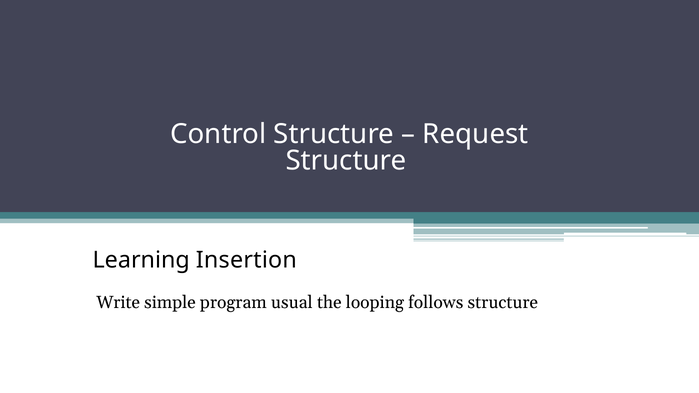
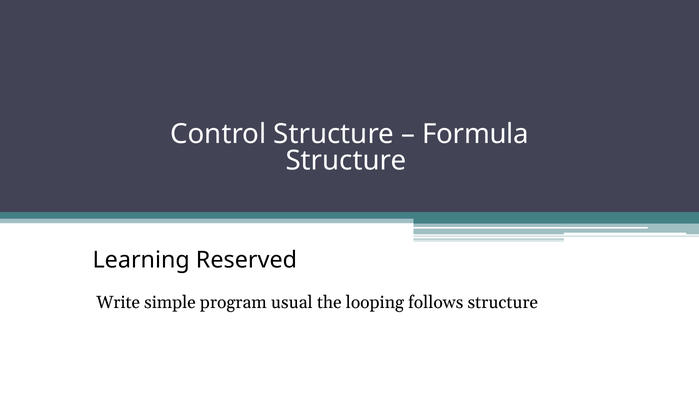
Request: Request -> Formula (476, 134)
Insertion: Insertion -> Reserved (246, 260)
